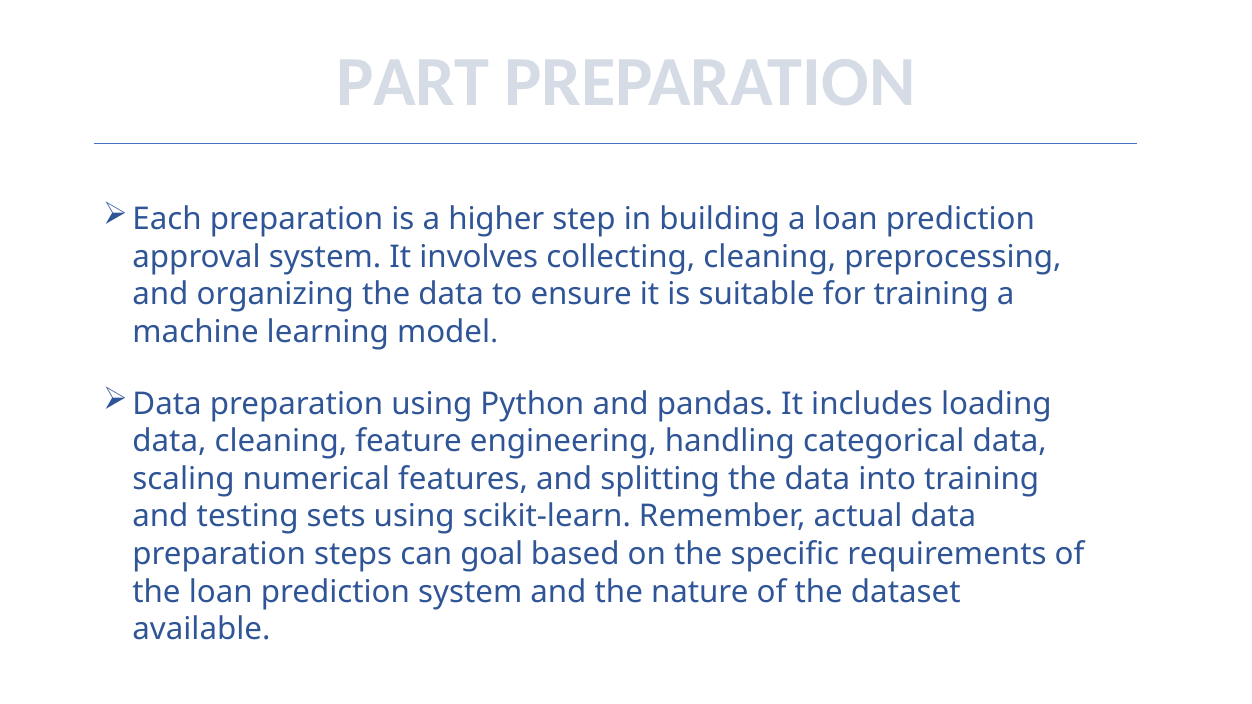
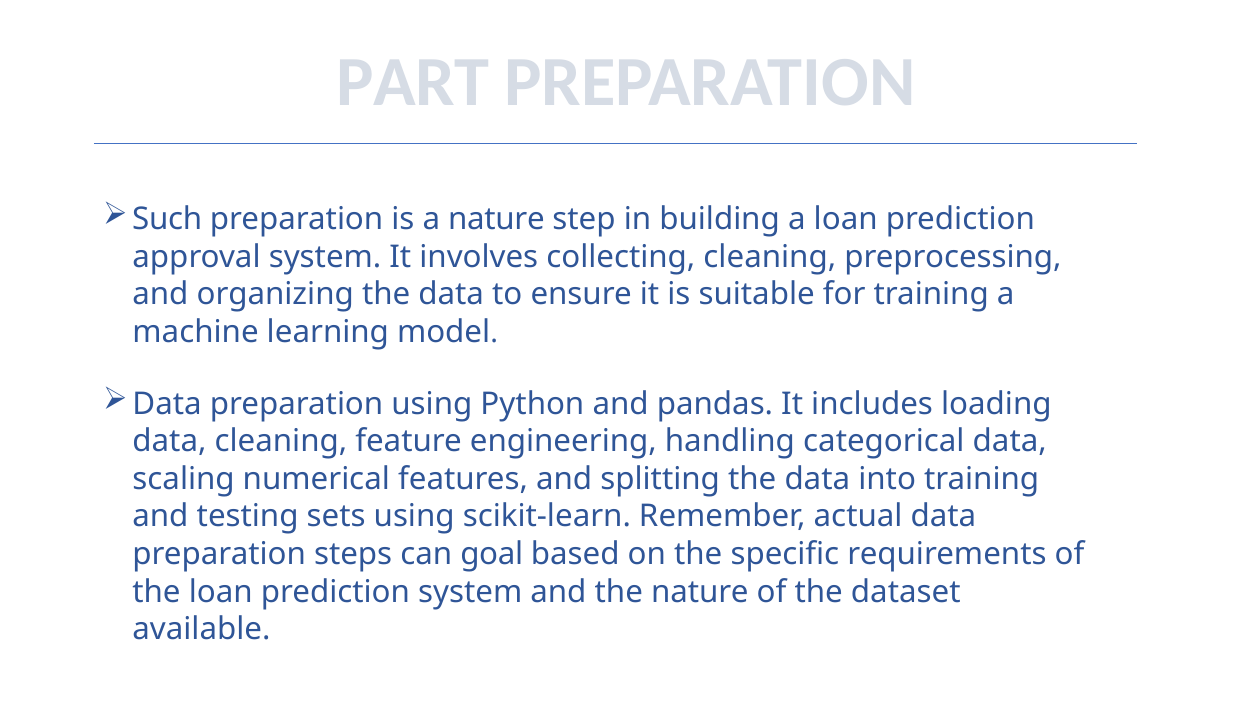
Each: Each -> Such (167, 219)
a higher: higher -> nature (496, 219)
